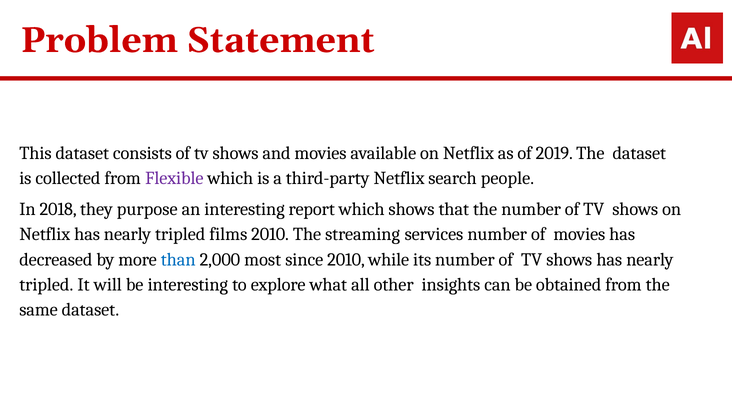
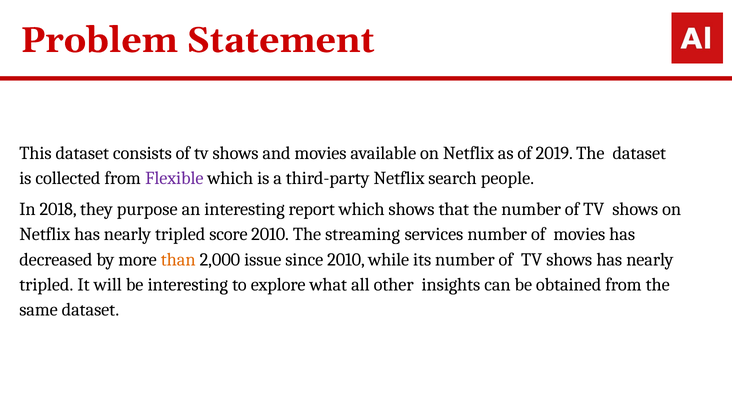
films: films -> score (228, 234)
than colour: blue -> orange (178, 259)
most: most -> issue (263, 259)
